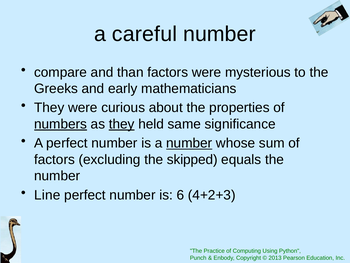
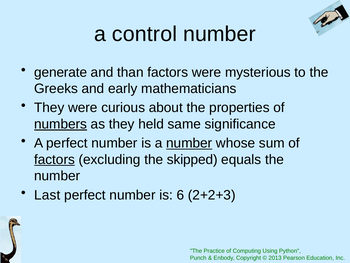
careful: careful -> control (144, 34)
compare: compare -> generate (61, 72)
they underline: present -> none (122, 124)
factors underline: none -> present (54, 159)
Line: Line -> Last (47, 195)
4+2+3: 4+2+3 -> 2+2+3 (212, 195)
